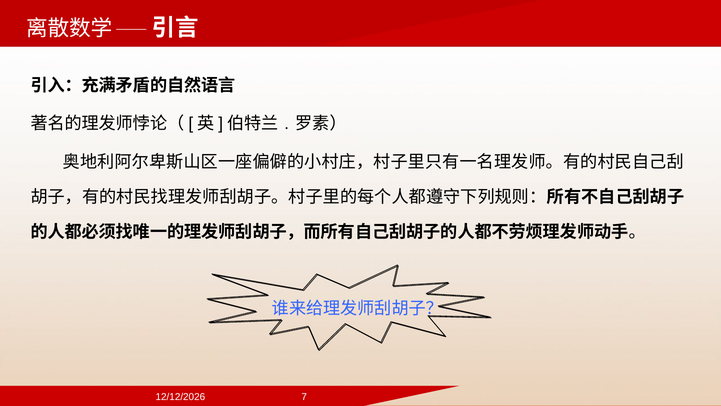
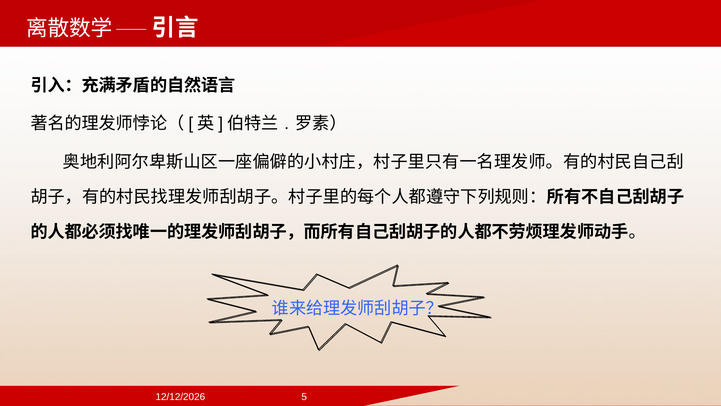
7: 7 -> 5 (304, 397)
